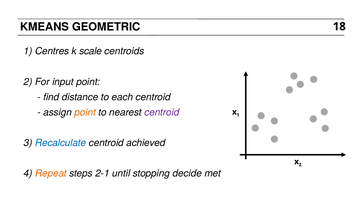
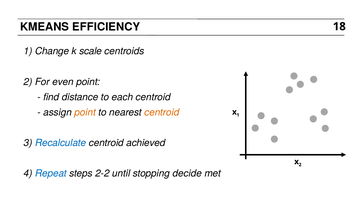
GEOMETRIC: GEOMETRIC -> EFFICIENCY (106, 27)
Centres: Centres -> Change (52, 51)
input: input -> even (63, 81)
centroid colour: purple -> orange (162, 112)
Repeat colour: orange -> blue (51, 173)
2-1: 2-1 -> 2-2 (102, 173)
